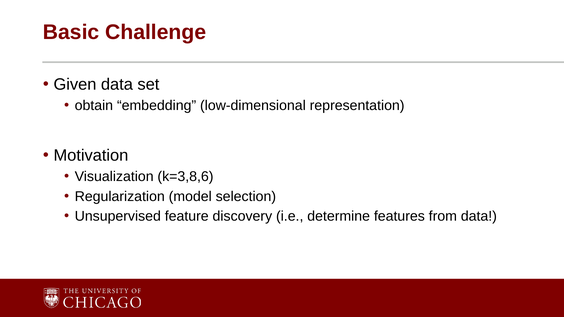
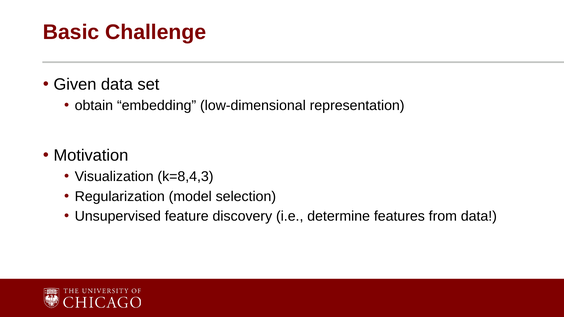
k=3,8,6: k=3,8,6 -> k=8,4,3 (186, 177)
